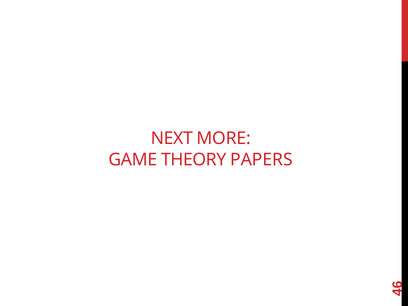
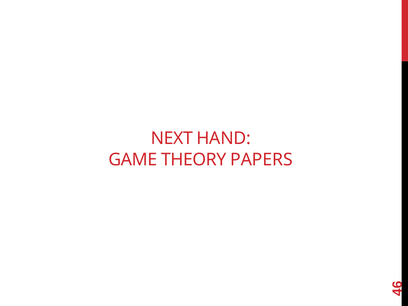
MORE: MORE -> HAND (224, 138)
